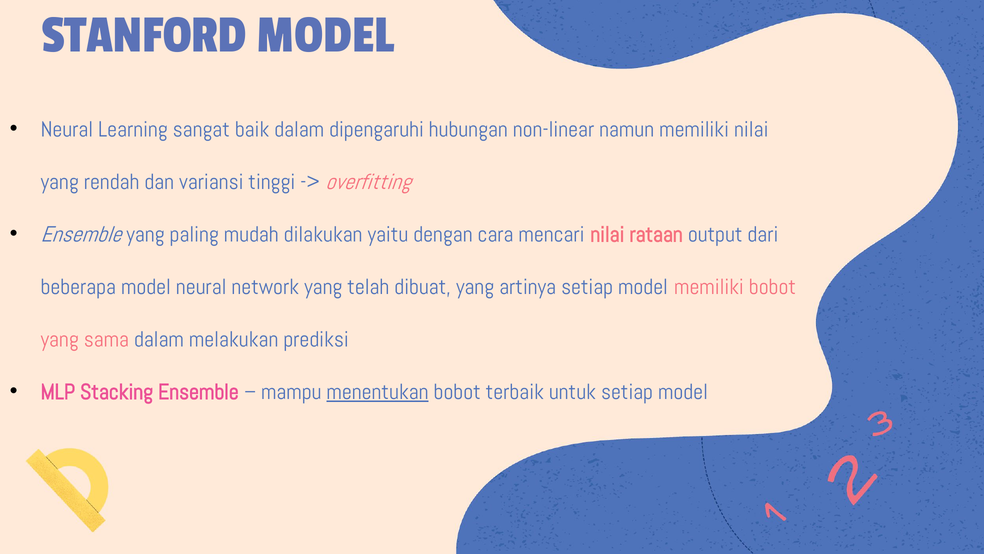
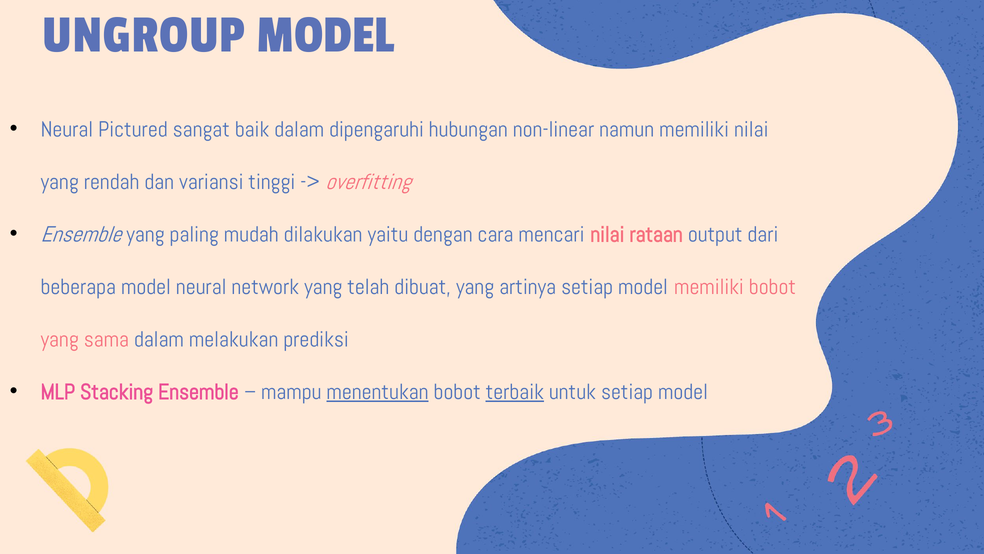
STANFORD: STANFORD -> UNGROUP (144, 34)
Learning: Learning -> Pictured (133, 129)
terbaik underline: none -> present (515, 392)
